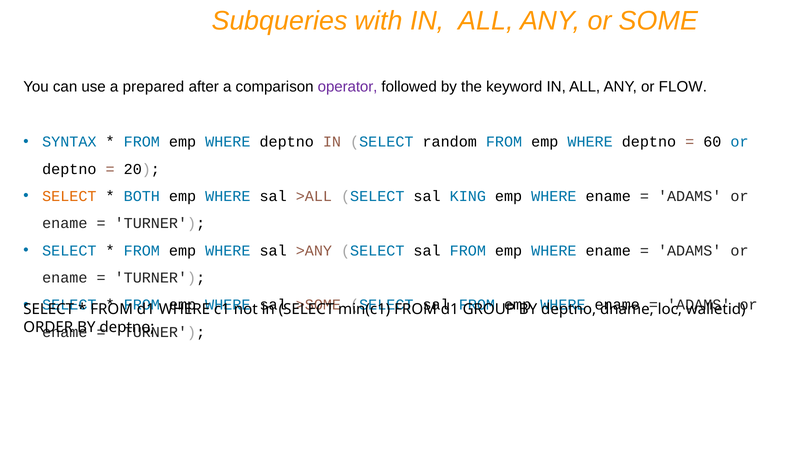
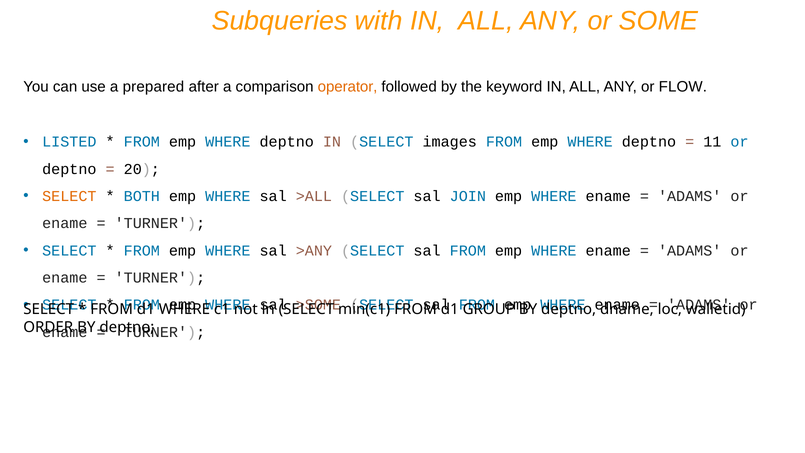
operator colour: purple -> orange (348, 87)
SYNTAX: SYNTAX -> LISTED (69, 142)
random: random -> images (450, 142)
60: 60 -> 11 (712, 142)
KING: KING -> JOIN (468, 196)
